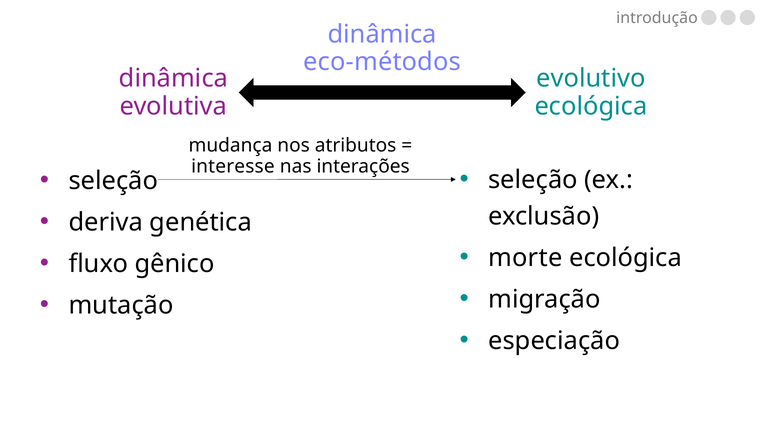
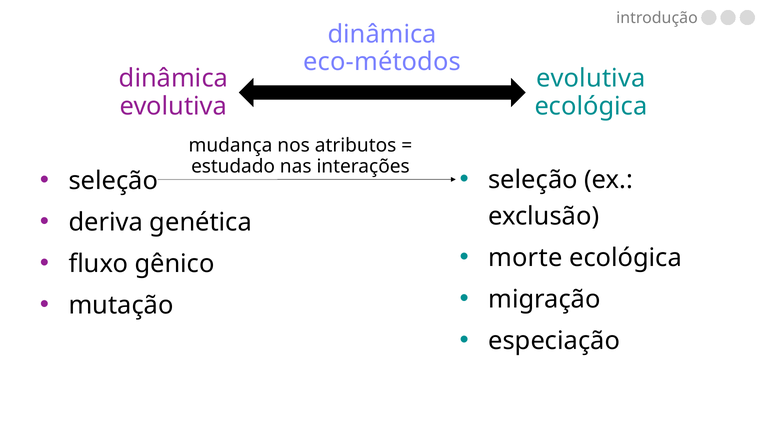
evolutivo: evolutivo -> evolutiva (591, 79)
interesse: interesse -> estudado (233, 166)
